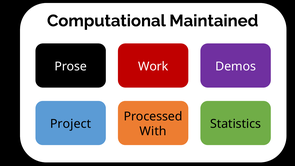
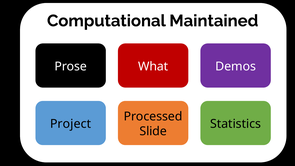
Work: Work -> What (153, 66)
With: With -> Slide (153, 131)
